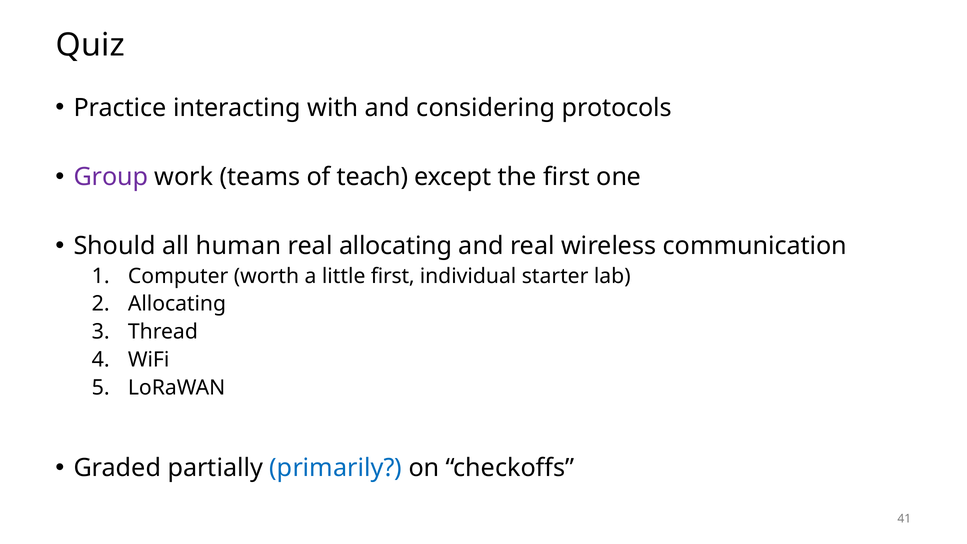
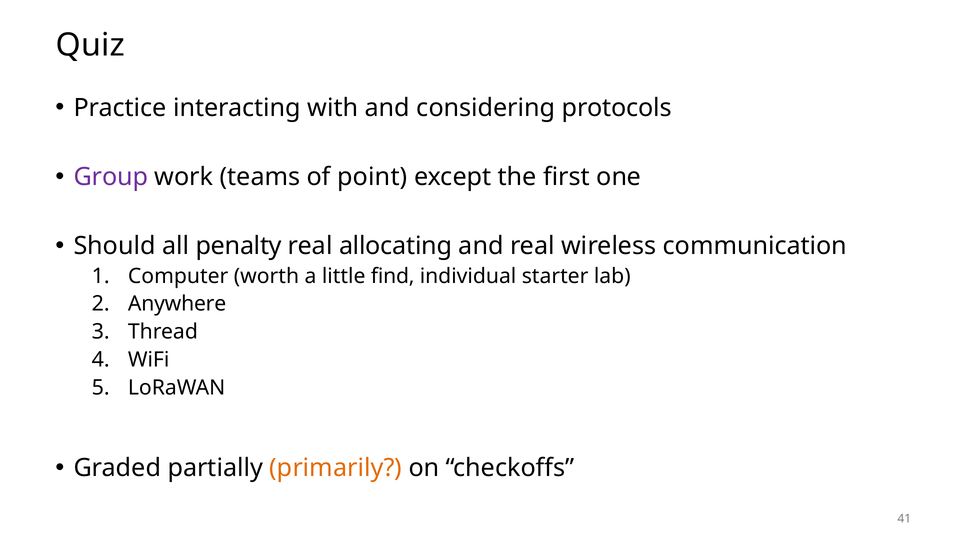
teach: teach -> point (372, 177)
human: human -> penalty (239, 246)
little first: first -> find (393, 276)
Allocating: Allocating -> Anywhere (177, 304)
primarily colour: blue -> orange (336, 468)
